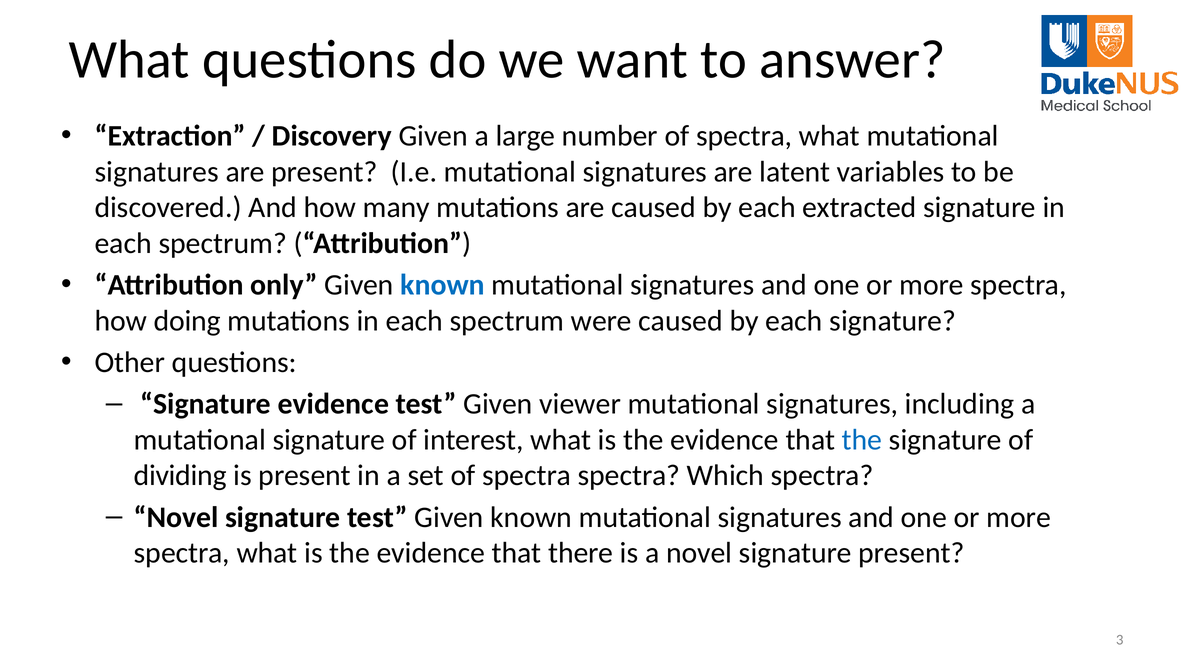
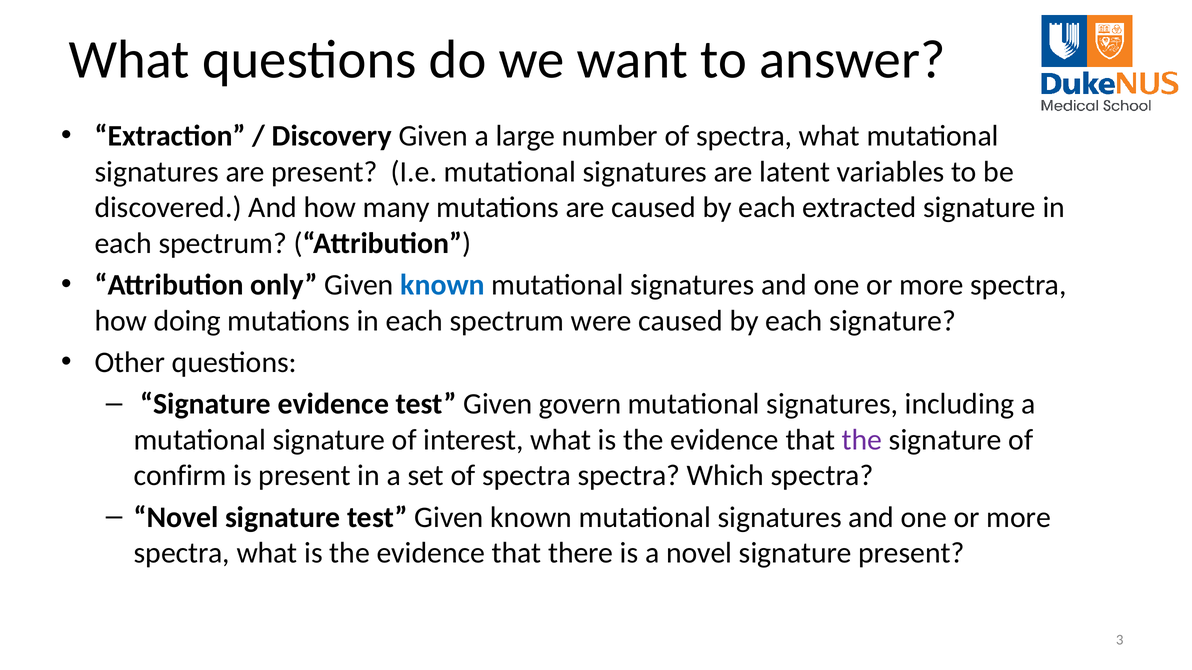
viewer: viewer -> govern (580, 404)
the colour: blue -> purple (862, 440)
dividing: dividing -> confirm (180, 476)
